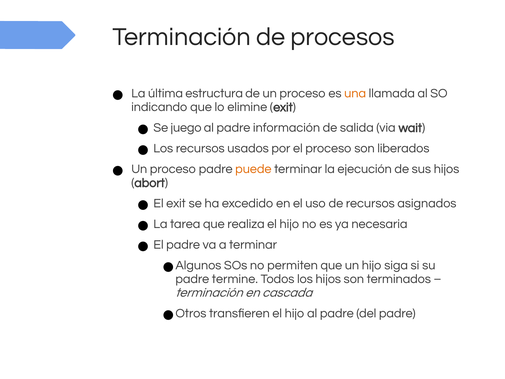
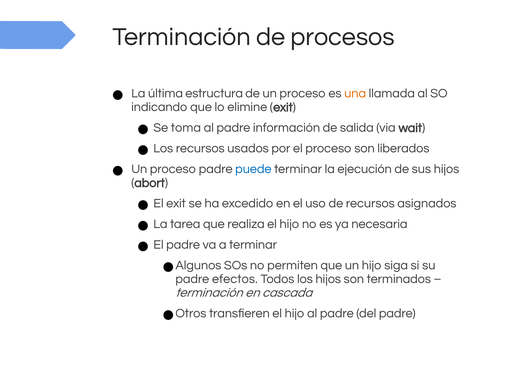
juego: juego -> toma (186, 128)
puede colour: orange -> blue (253, 169)
termine: termine -> efectos (235, 279)
